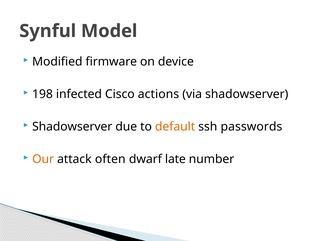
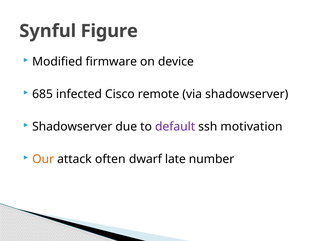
Model: Model -> Figure (109, 31)
198: 198 -> 685 (43, 94)
actions: actions -> remote (159, 94)
default colour: orange -> purple (175, 127)
passwords: passwords -> motivation (251, 127)
